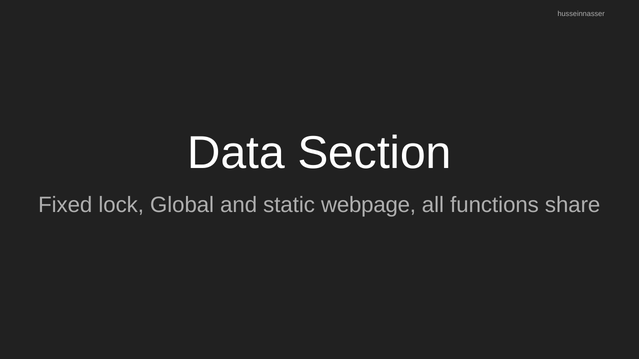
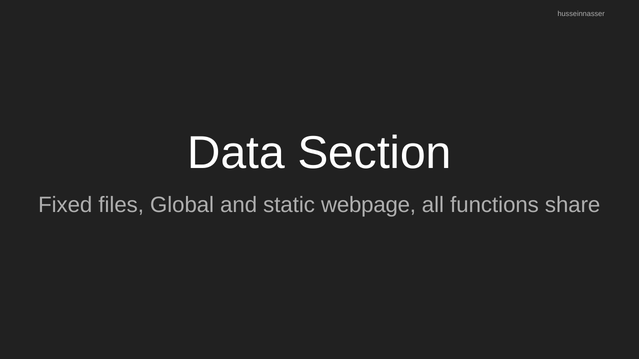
lock: lock -> files (121, 205)
